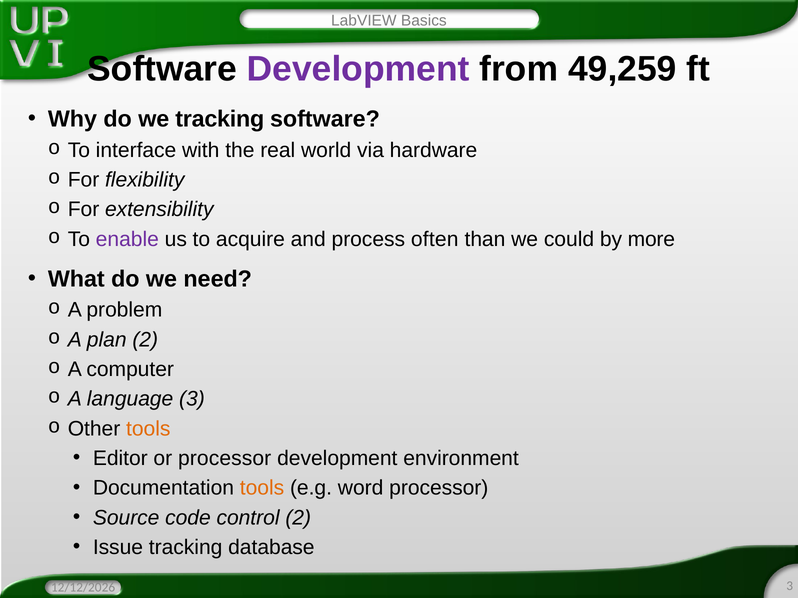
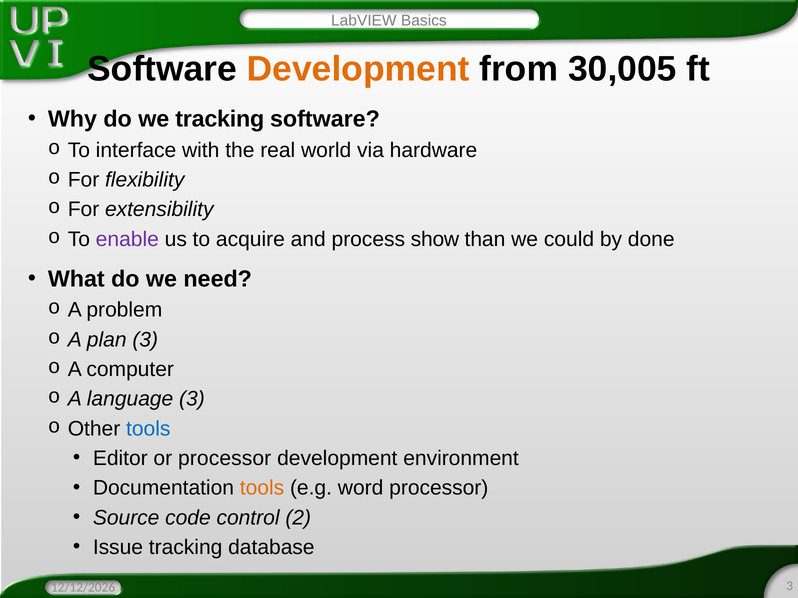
Development colour: purple -> orange (358, 69)
49,259: 49,259 -> 30,005 (622, 69)
often: often -> show (435, 239)
more: more -> done (651, 239)
plan 2: 2 -> 3 (145, 340)
tools colour: orange -> blue (148, 429)
